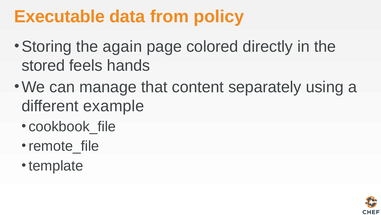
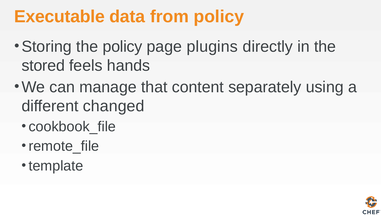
the again: again -> policy (123, 46)
colored: colored -> plugins (212, 46)
example: example -> changed (114, 106)
